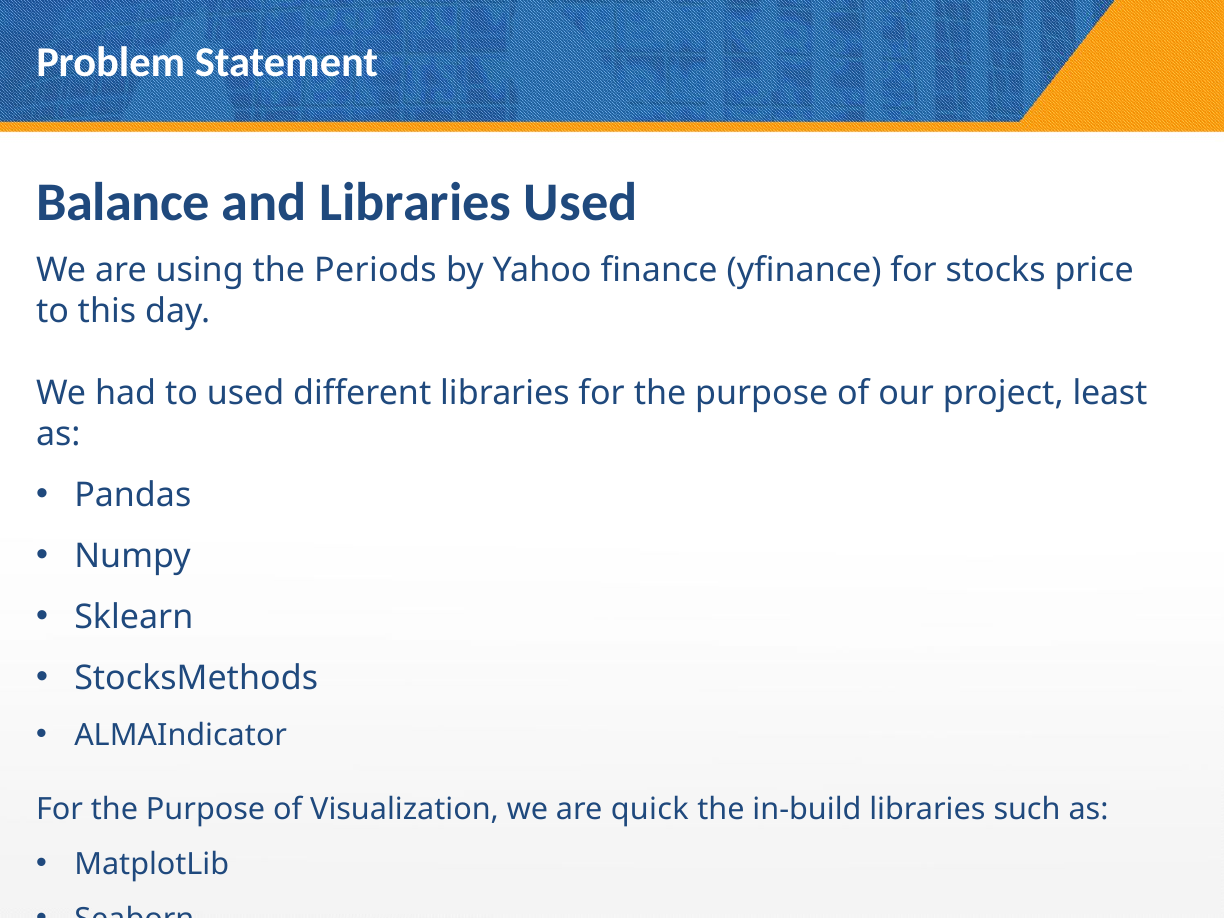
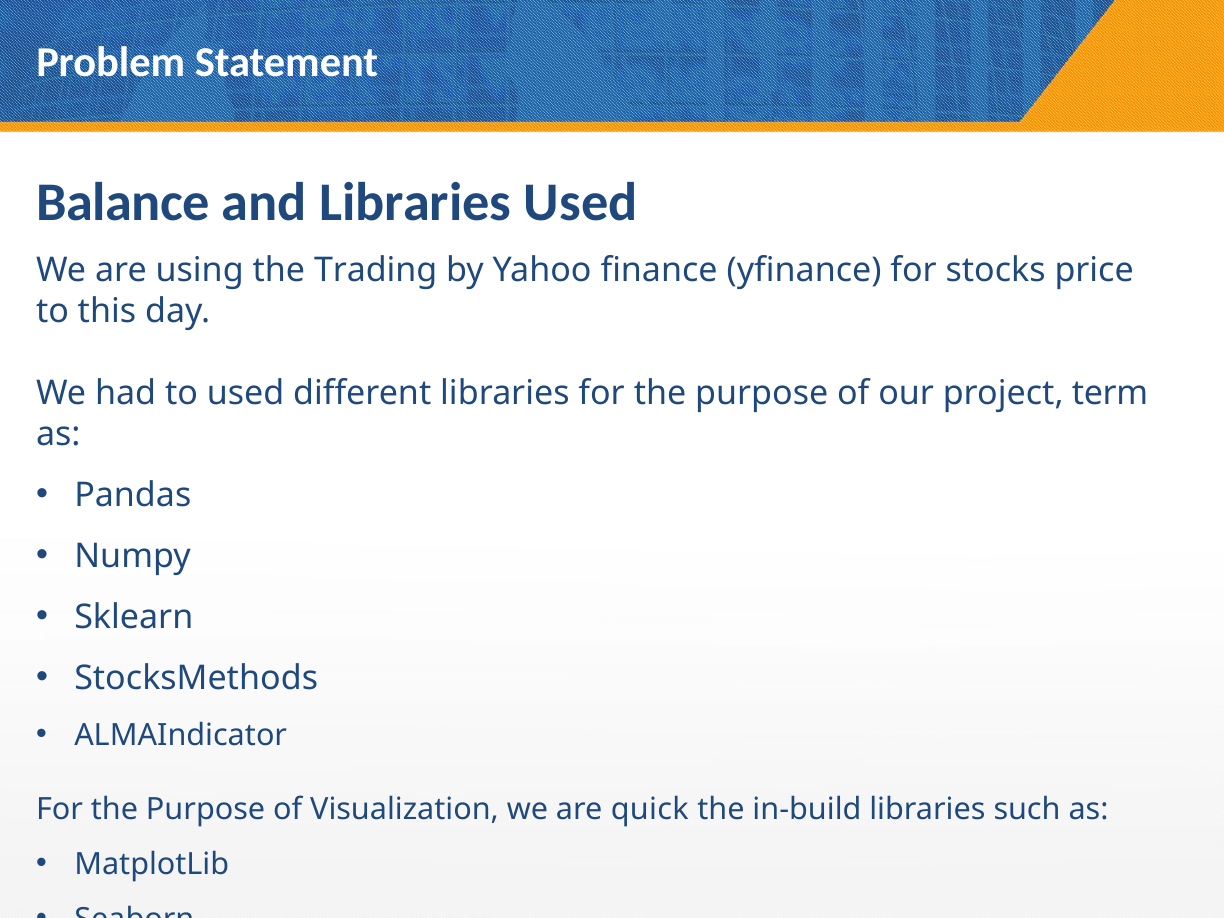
Periods: Periods -> Trading (376, 271)
least: least -> term (1110, 393)
